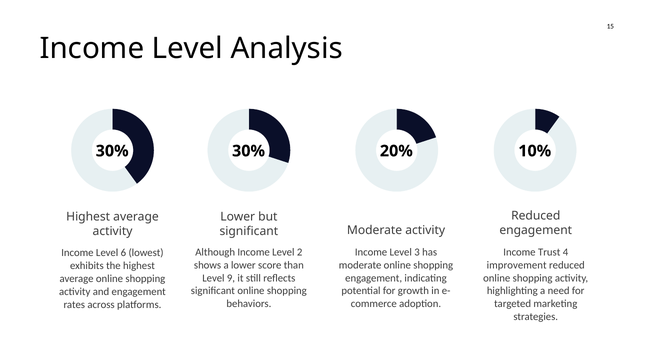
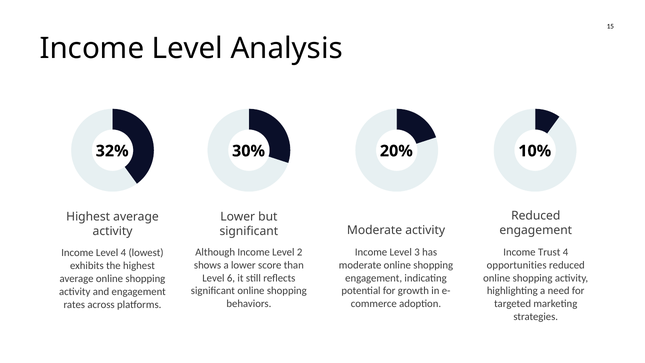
30%: 30% -> 32% (112, 151)
Level 6: 6 -> 4 (123, 253)
improvement: improvement -> opportunities (517, 265)
9: 9 -> 6 (231, 278)
